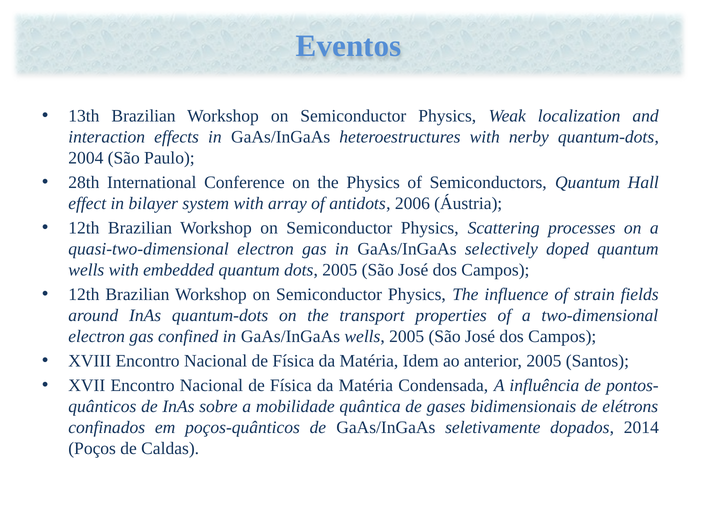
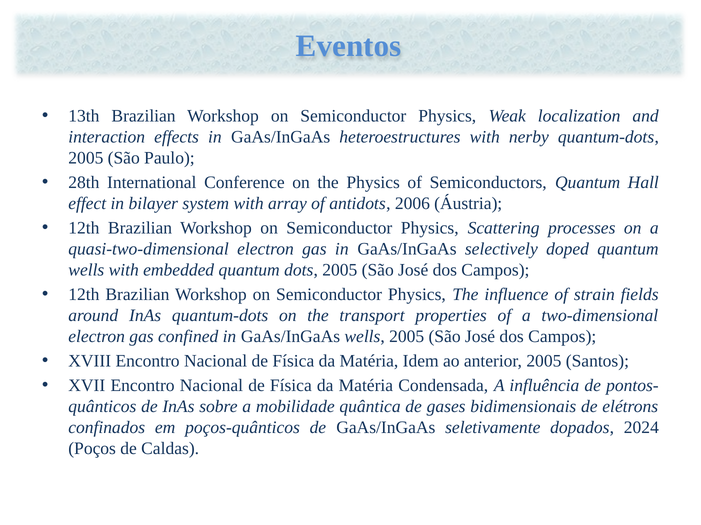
2004: 2004 -> 2005 (86, 158)
2014: 2014 -> 2024 (641, 428)
